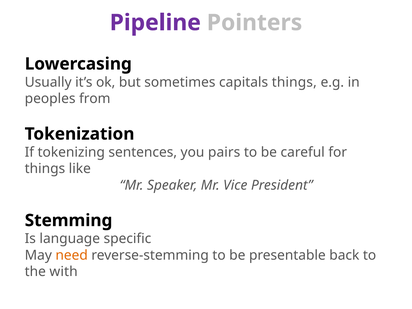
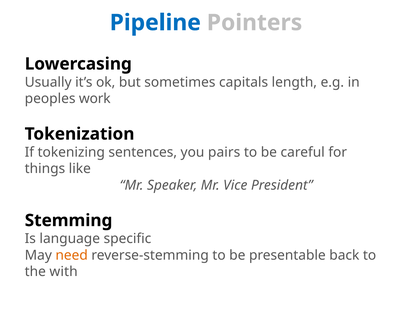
Pipeline colour: purple -> blue (155, 23)
capitals things: things -> length (294, 82)
from: from -> work (95, 99)
